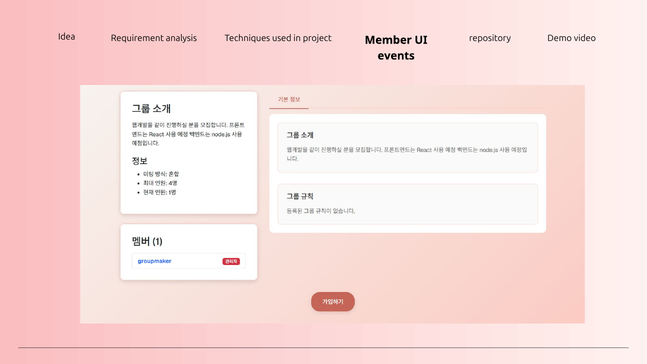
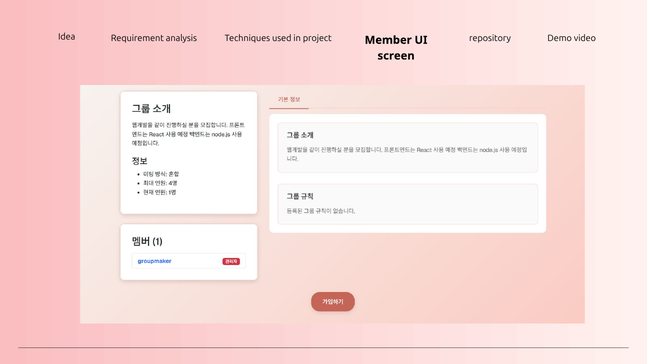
events: events -> screen (396, 56)
